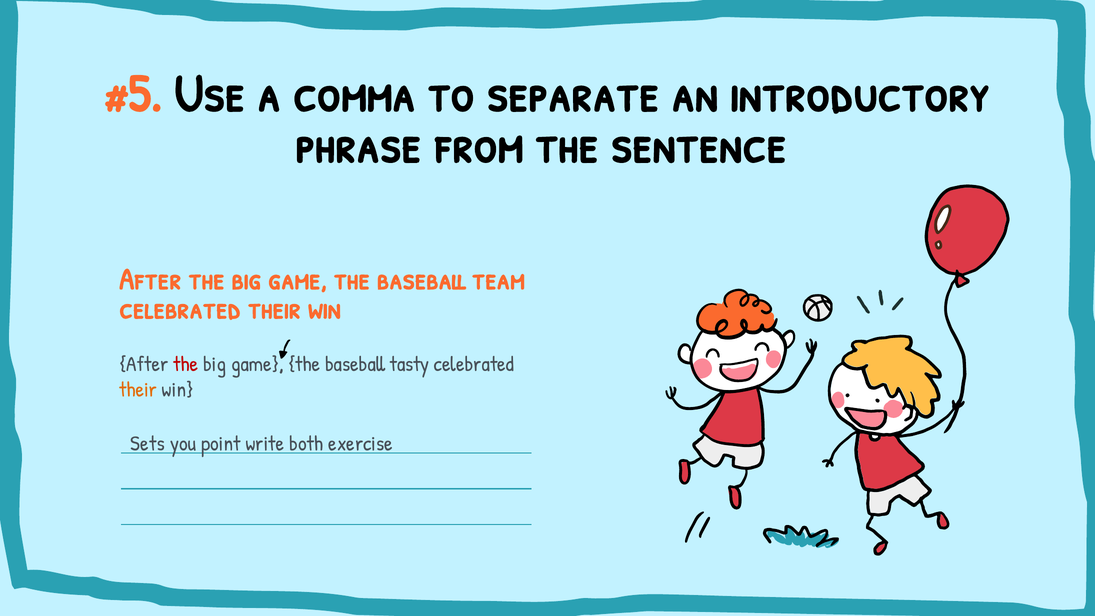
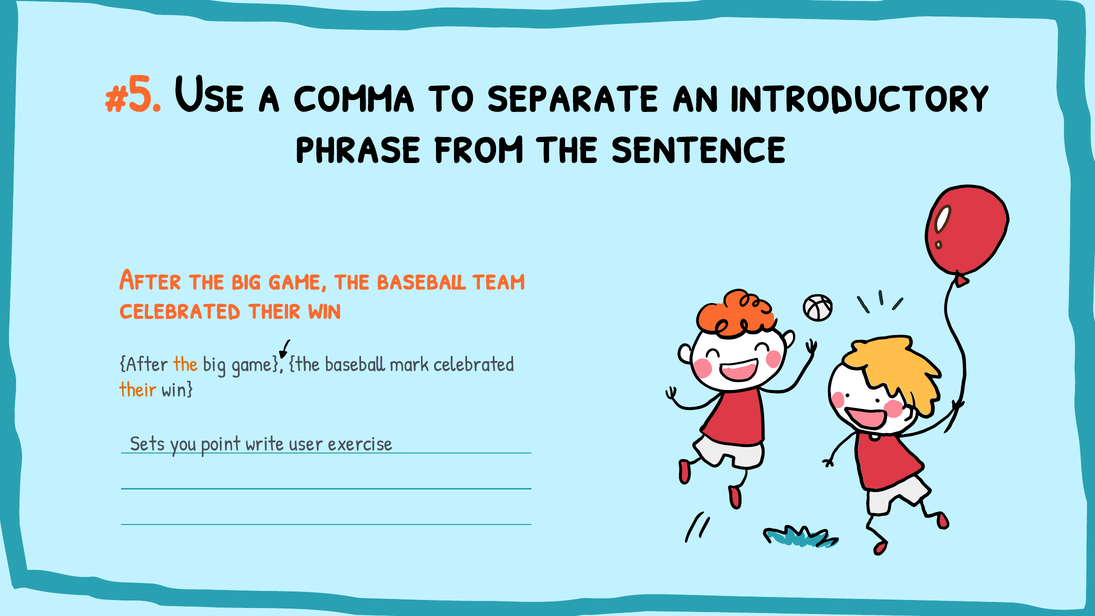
the colour: red -> orange (186, 364)
tasty: tasty -> mark (410, 364)
both: both -> user (306, 444)
